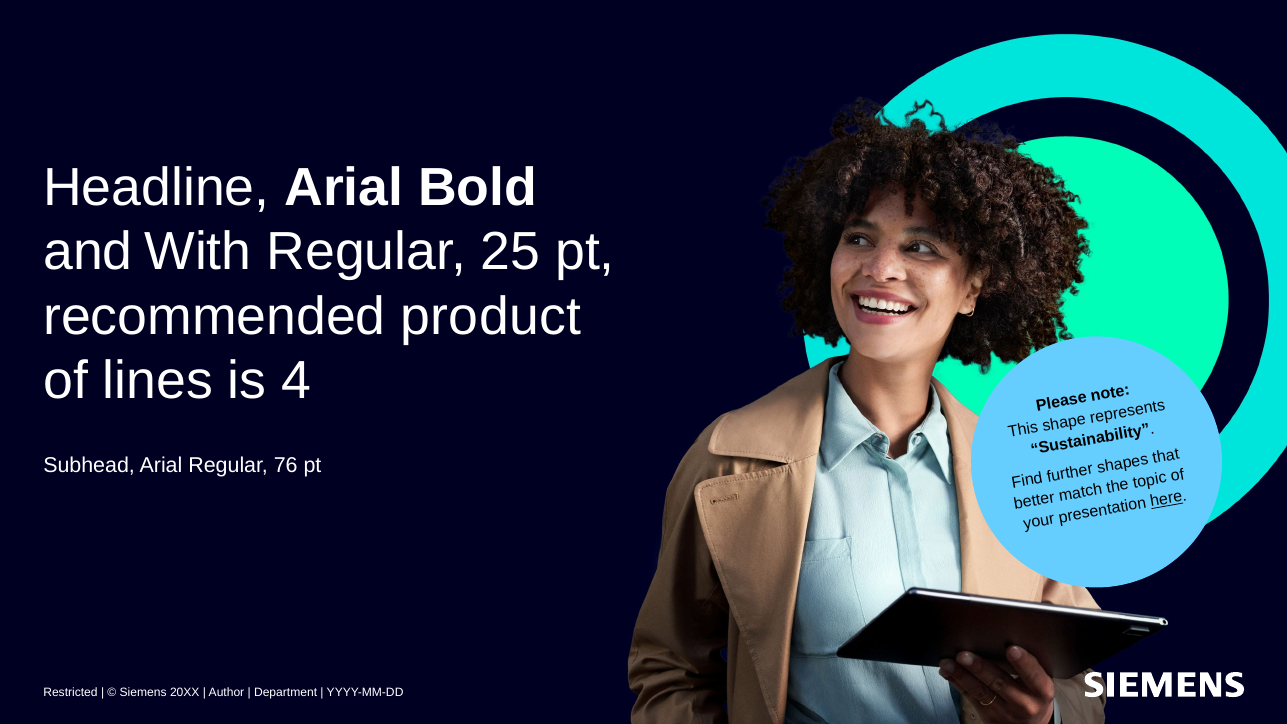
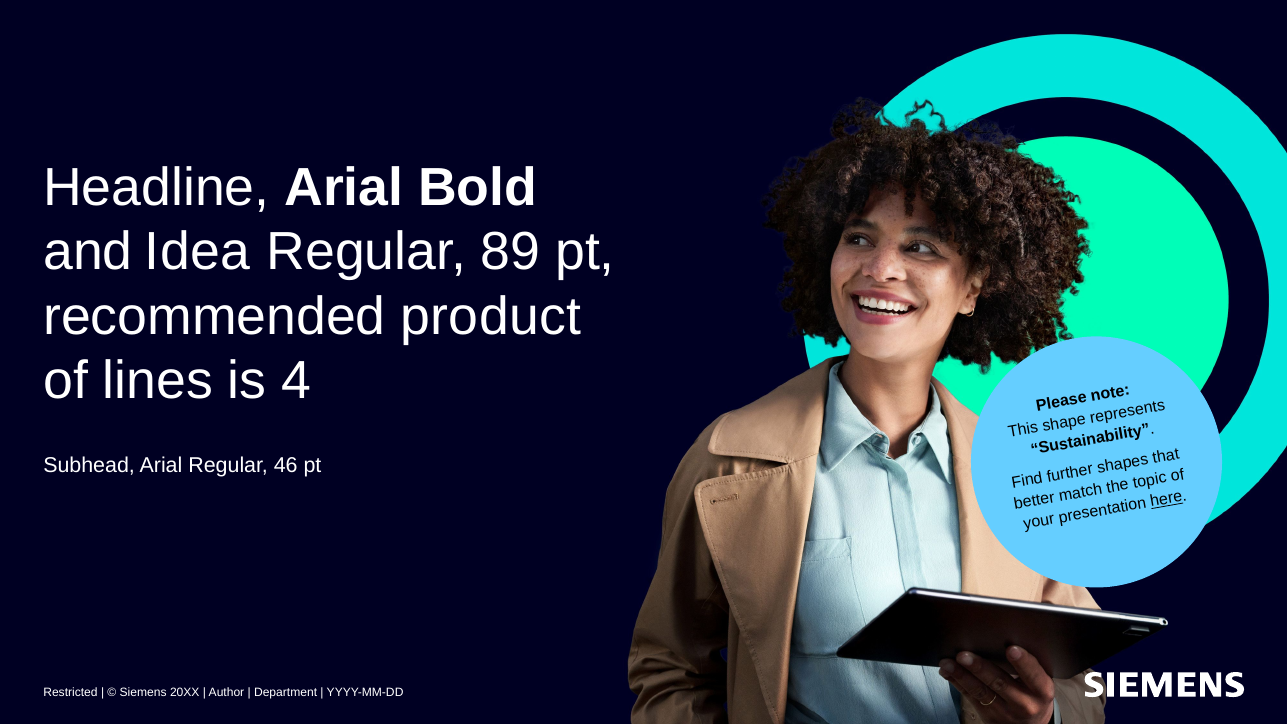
With: With -> Idea (198, 252)
25: 25 -> 89 (511, 252)
76: 76 -> 46 (286, 465)
